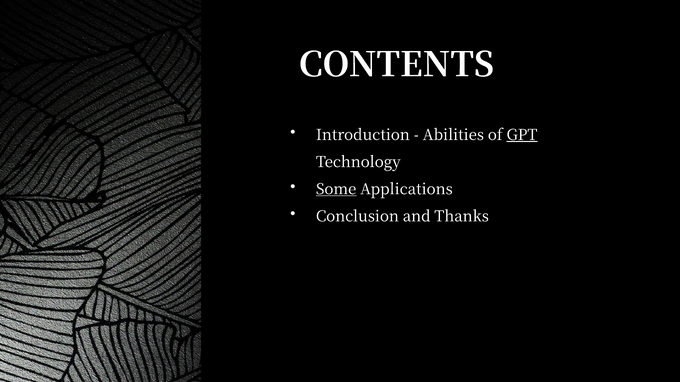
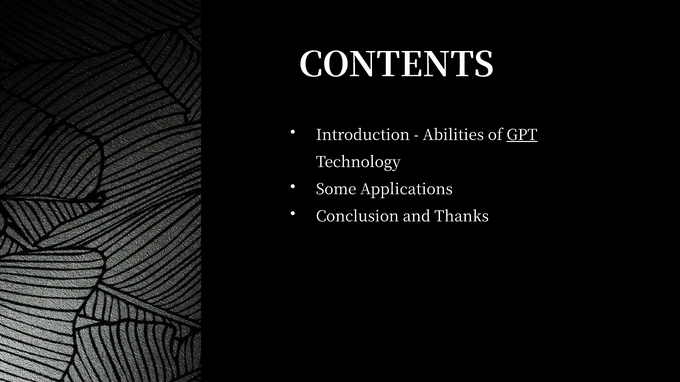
Some underline: present -> none (336, 189)
